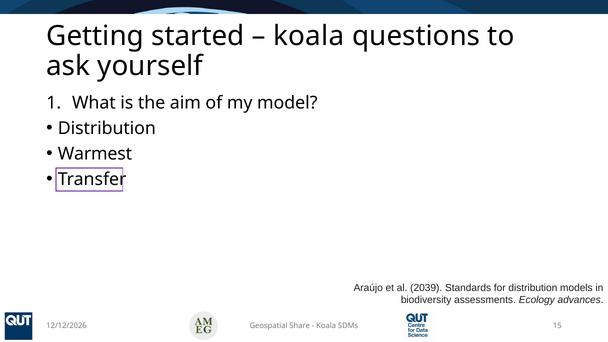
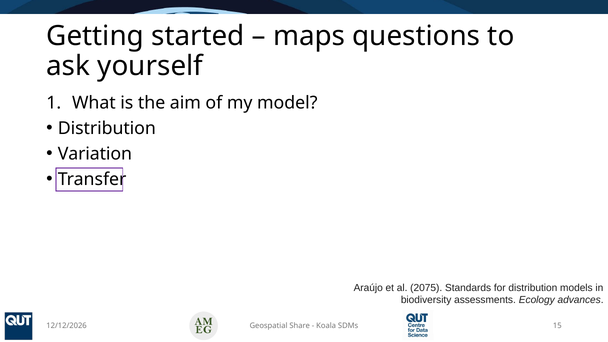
koala: koala -> maps (309, 36)
Warmest: Warmest -> Variation (95, 154)
2039: 2039 -> 2075 (426, 288)
